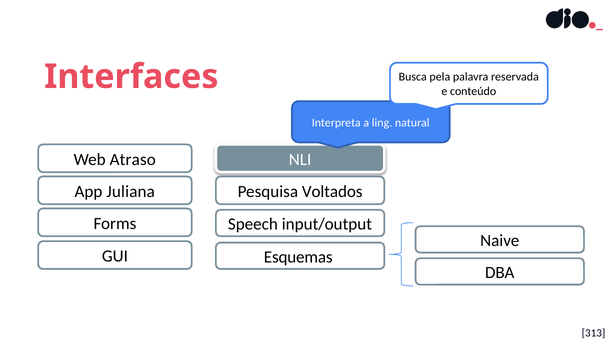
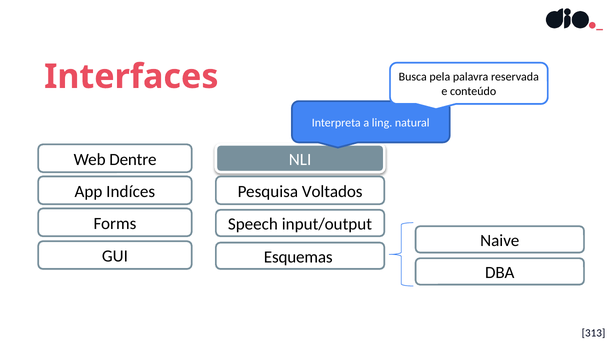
Atraso: Atraso -> Dentre (133, 159)
Juliana: Juliana -> Indíces (131, 191)
